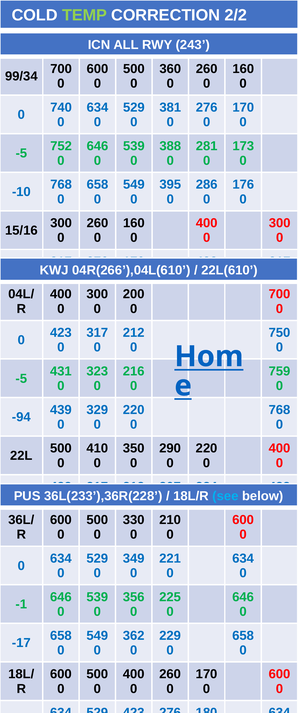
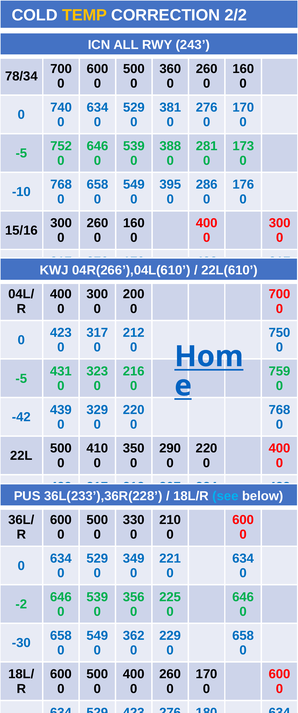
TEMP colour: light green -> yellow (85, 15)
99/34: 99/34 -> 78/34 (21, 76)
-94: -94 -> -42 (21, 417)
-1: -1 -> -2 (21, 604)
-17: -17 -> -30 (21, 643)
